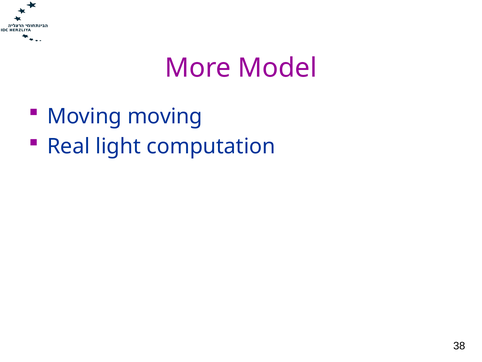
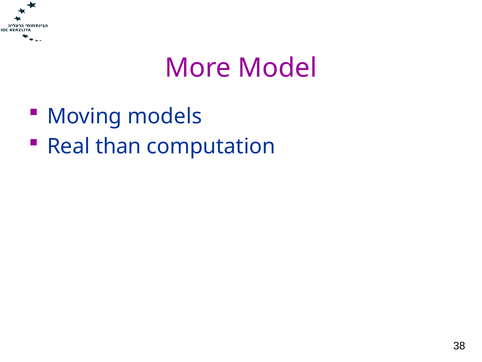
Moving moving: moving -> models (165, 116)
light: light -> than (118, 146)
